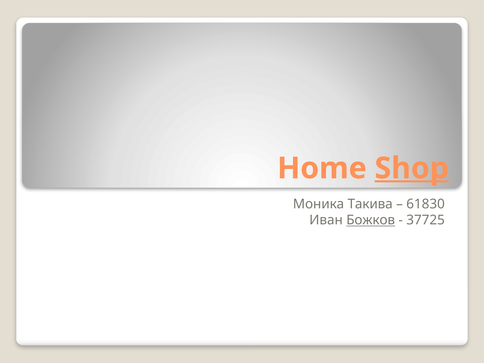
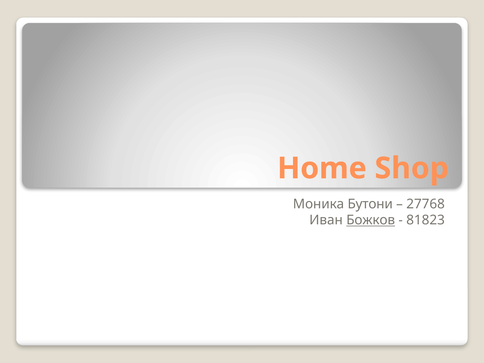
Shop underline: present -> none (412, 168)
Такива: Такива -> Бутони (370, 204)
61830: 61830 -> 27768 (426, 204)
37725: 37725 -> 81823 (426, 220)
